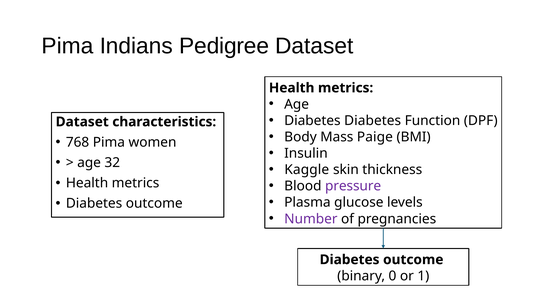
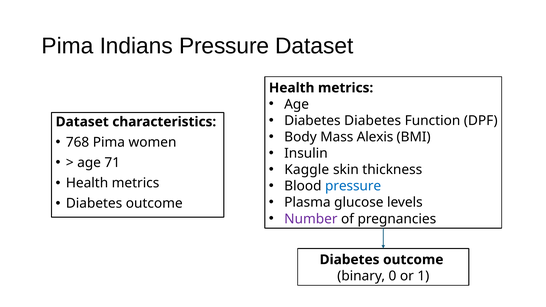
Indians Pedigree: Pedigree -> Pressure (224, 46)
Paige: Paige -> Alexis (375, 137)
32: 32 -> 71 (112, 163)
pressure colour: purple -> blue (353, 186)
